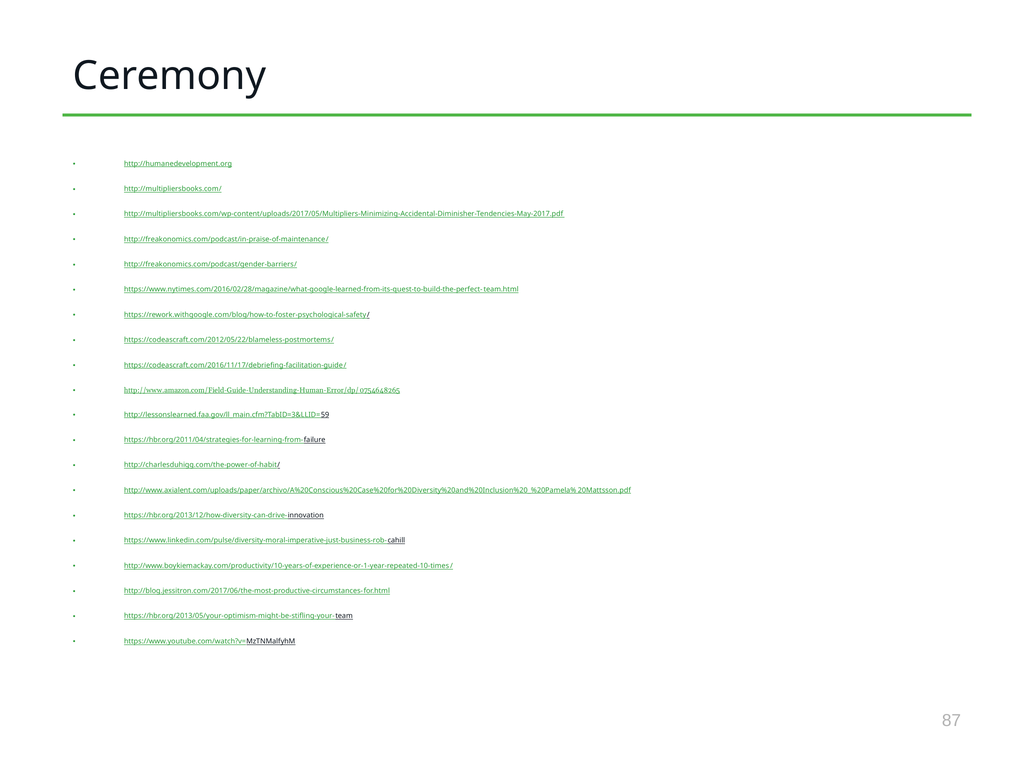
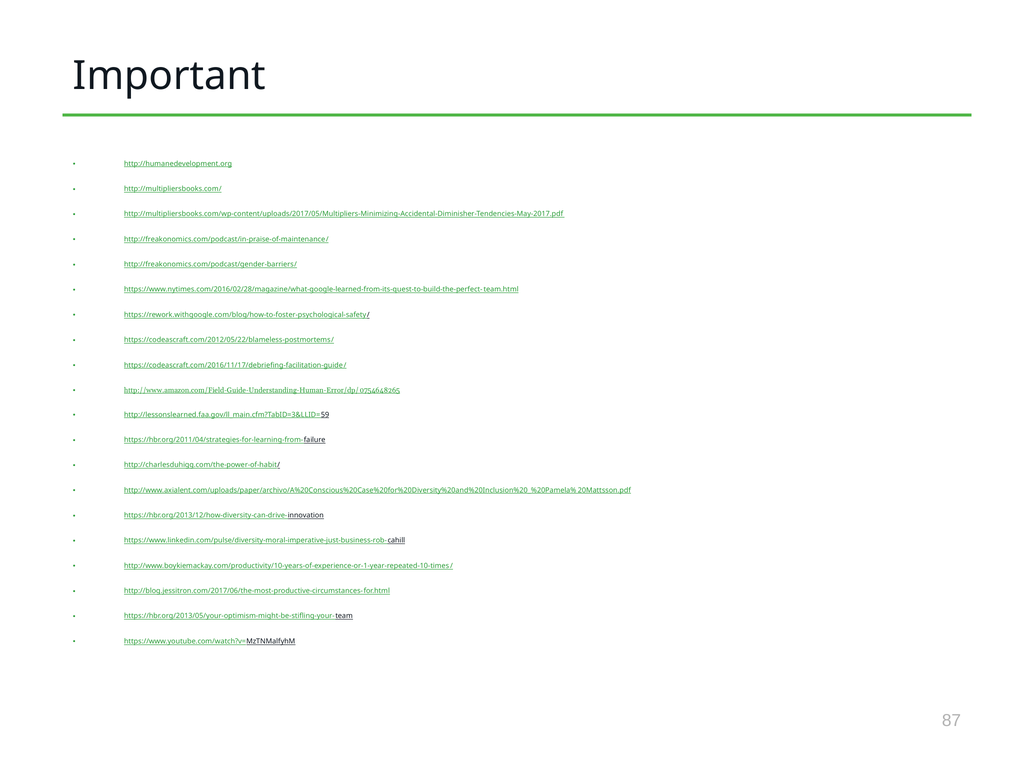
Ceremony: Ceremony -> Important (169, 76)
